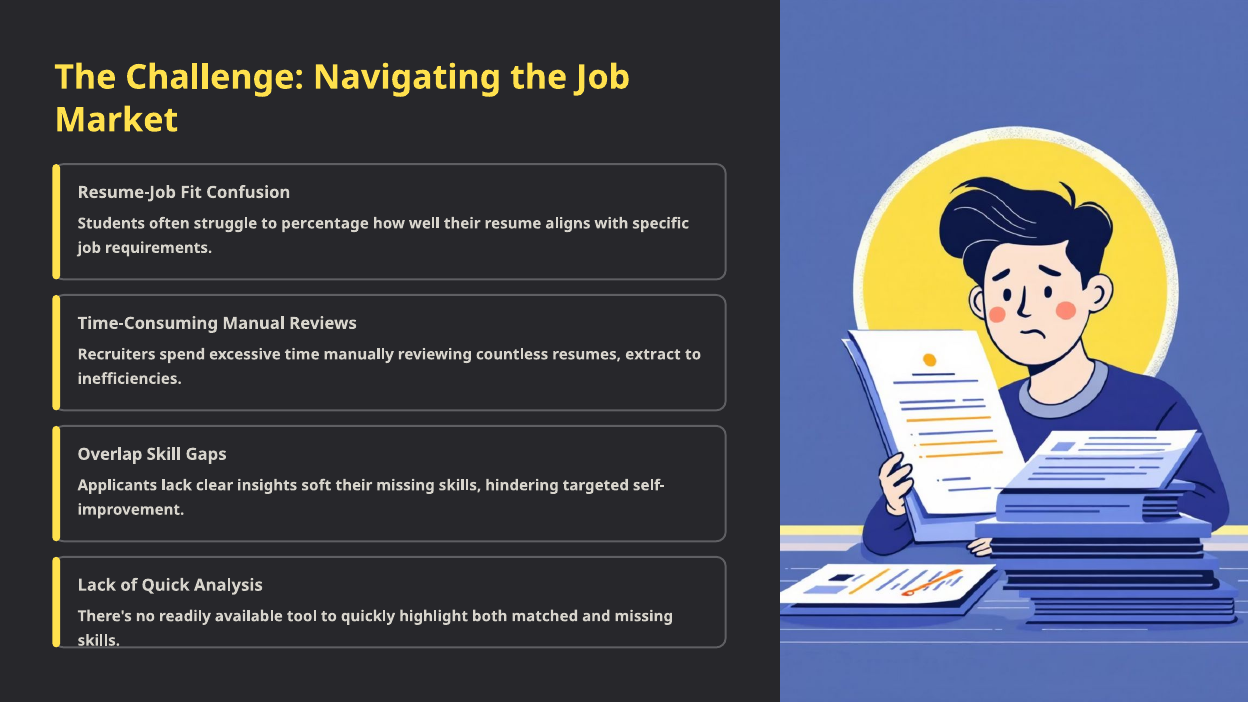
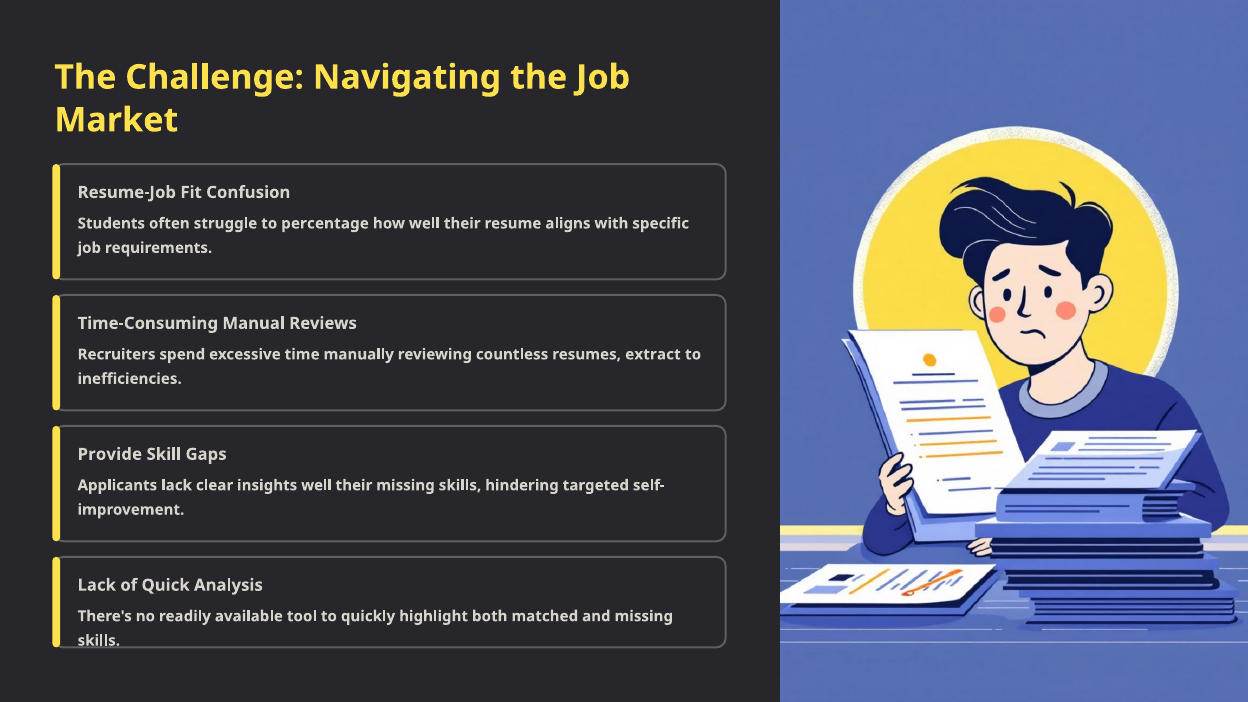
Overlap: Overlap -> Provide (110, 454)
insights soft: soft -> well (316, 485)
